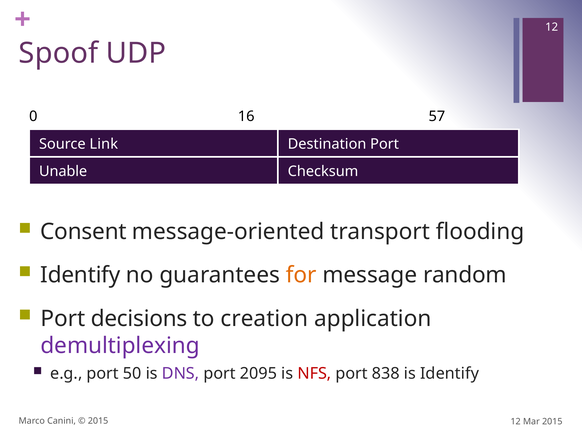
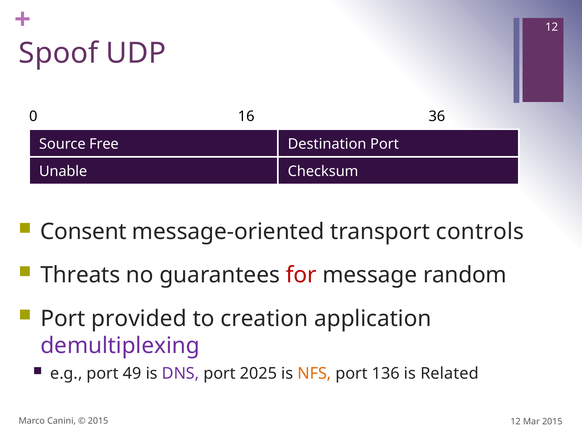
57: 57 -> 36 (437, 116)
Link: Link -> Free (104, 144)
flooding: flooding -> controls (480, 231)
Identify: Identify -> Threats (80, 275)
for colour: orange -> red (301, 275)
decisions: decisions -> provided (139, 318)
50: 50 -> 49 (132, 373)
2095: 2095 -> 2025 (258, 373)
NFS colour: red -> orange (314, 373)
838: 838 -> 136 (386, 373)
is Identify: Identify -> Related (450, 373)
